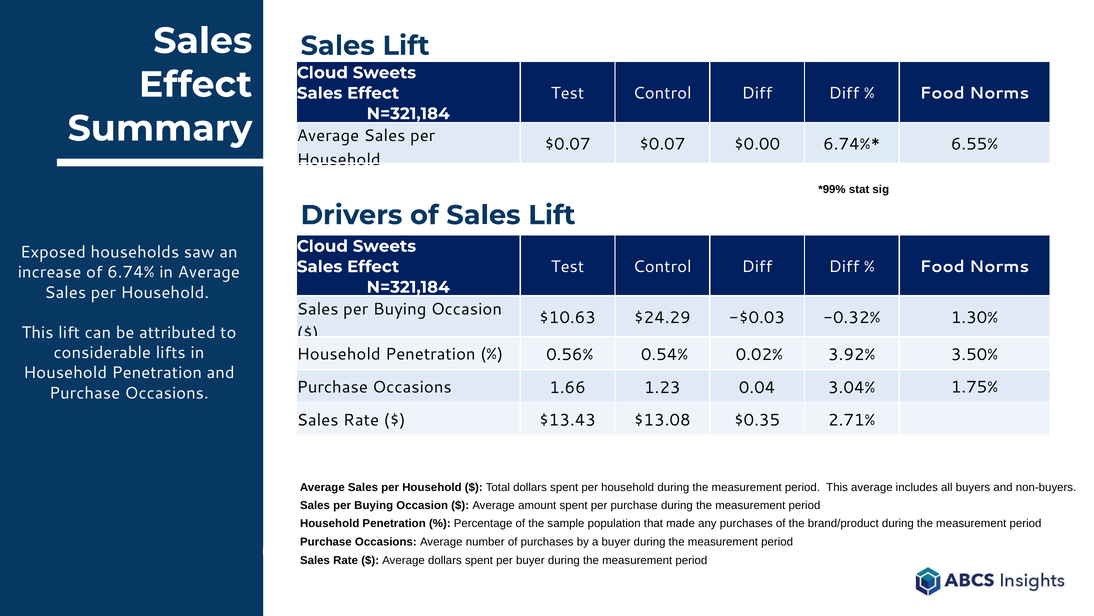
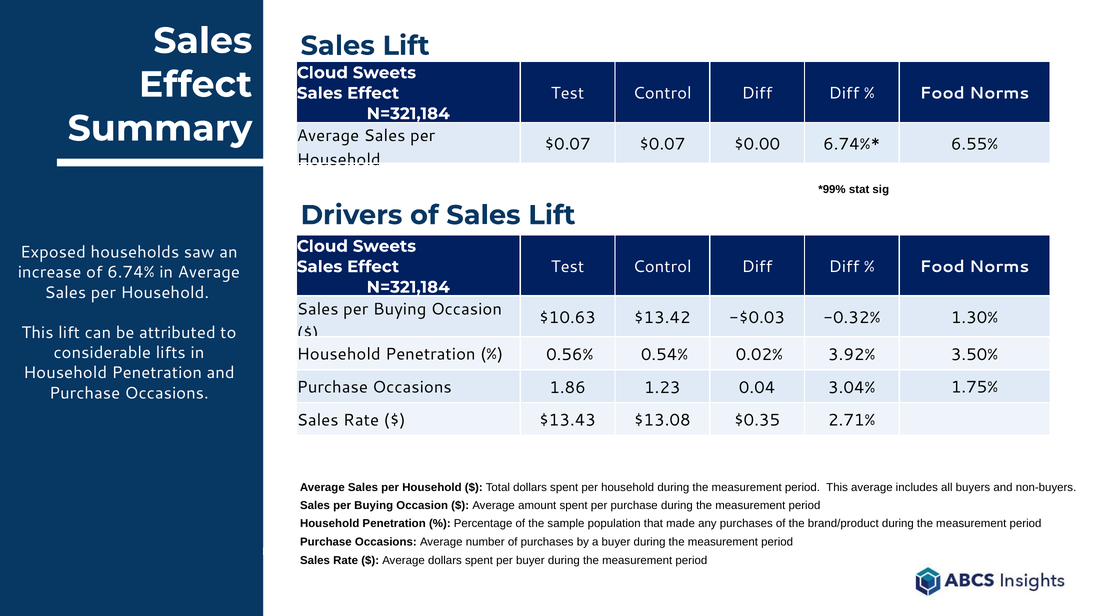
$24.29: $24.29 -> $13.42 (662, 318)
1.66: 1.66 -> 1.86 (568, 387)
